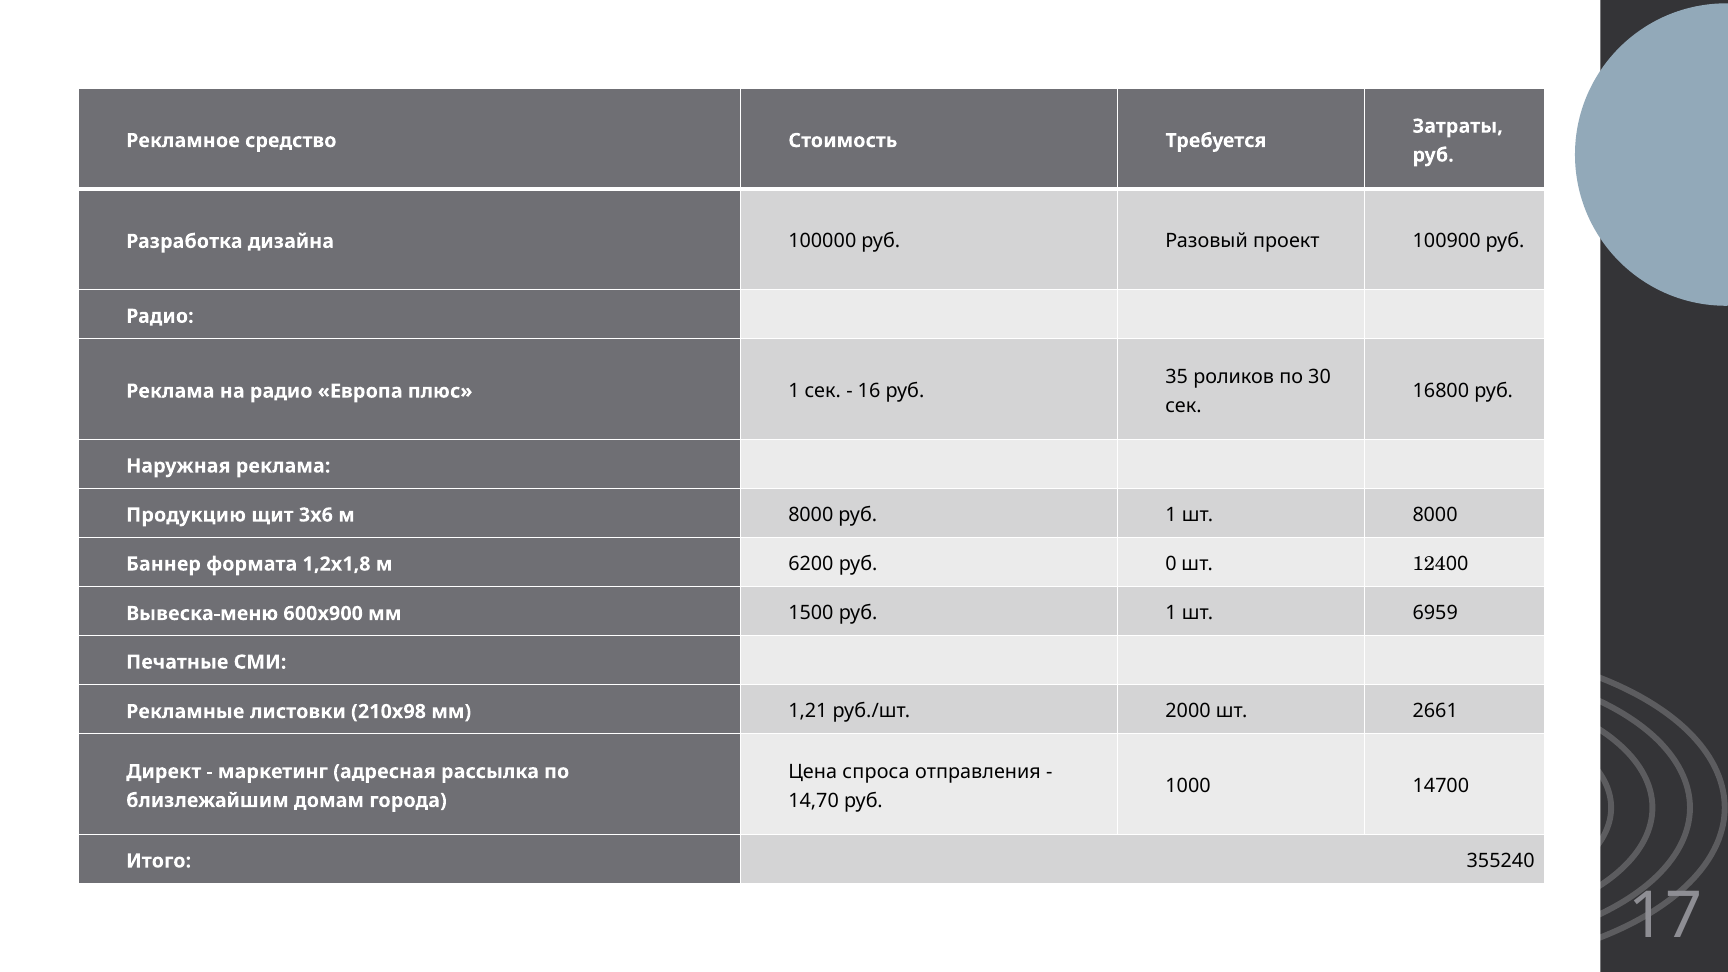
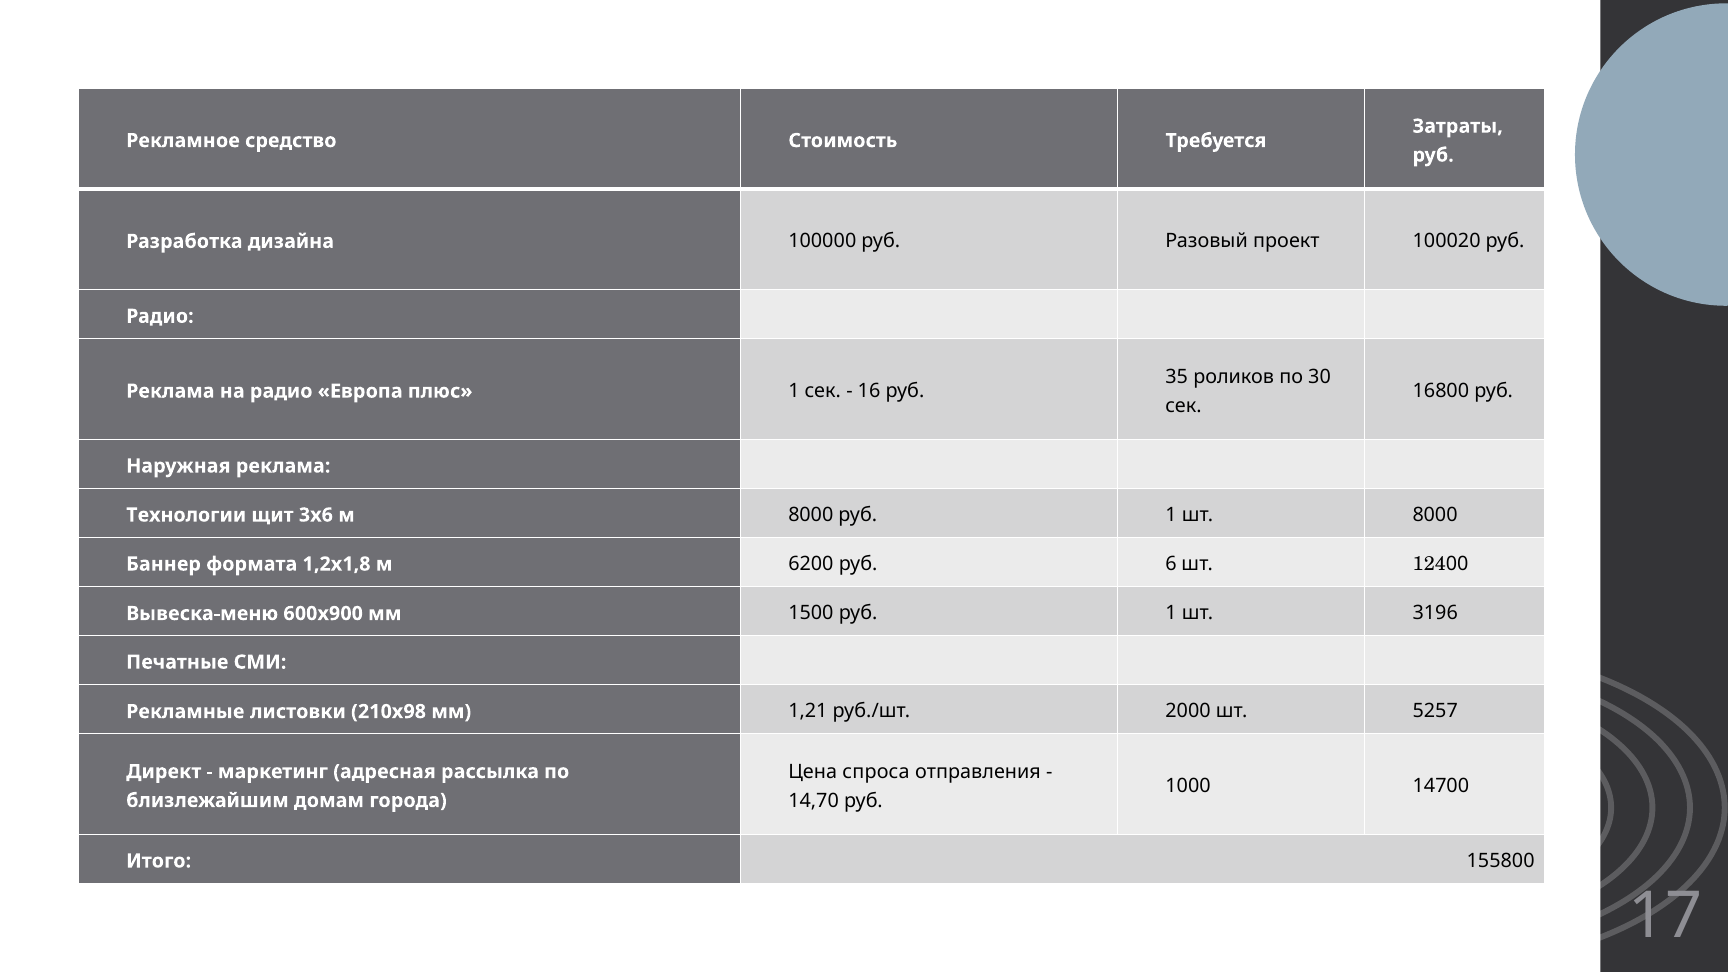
100900: 100900 -> 100020 (1447, 241)
Продукцию: Продукцию -> Технологии (186, 515)
0: 0 -> 6 (1171, 564)
6959: 6959 -> 3196 (1435, 613)
2661: 2661 -> 5257 (1435, 711)
355240: 355240 -> 155800 (1501, 861)
